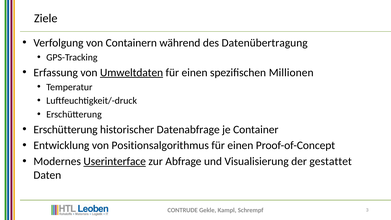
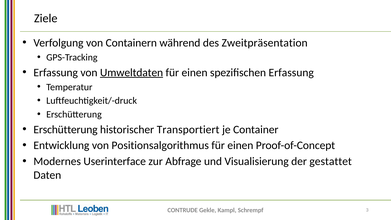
Datenübertragung: Datenübertragung -> Zweitpräsentation (265, 43)
spezifischen Millionen: Millionen -> Erfassung (291, 72)
Datenabfrage: Datenabfrage -> Transportiert (188, 129)
Userinterface underline: present -> none (115, 161)
